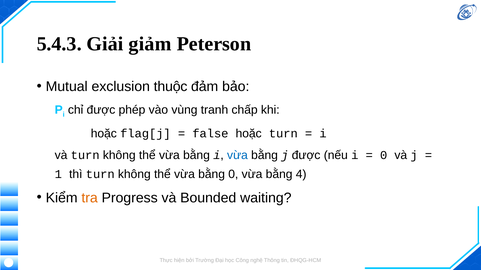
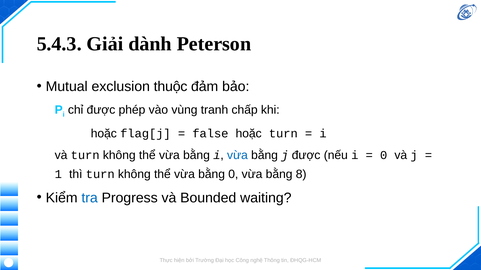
giảm: giảm -> dành (150, 44)
4: 4 -> 8 (301, 174)
tra colour: orange -> blue (90, 198)
